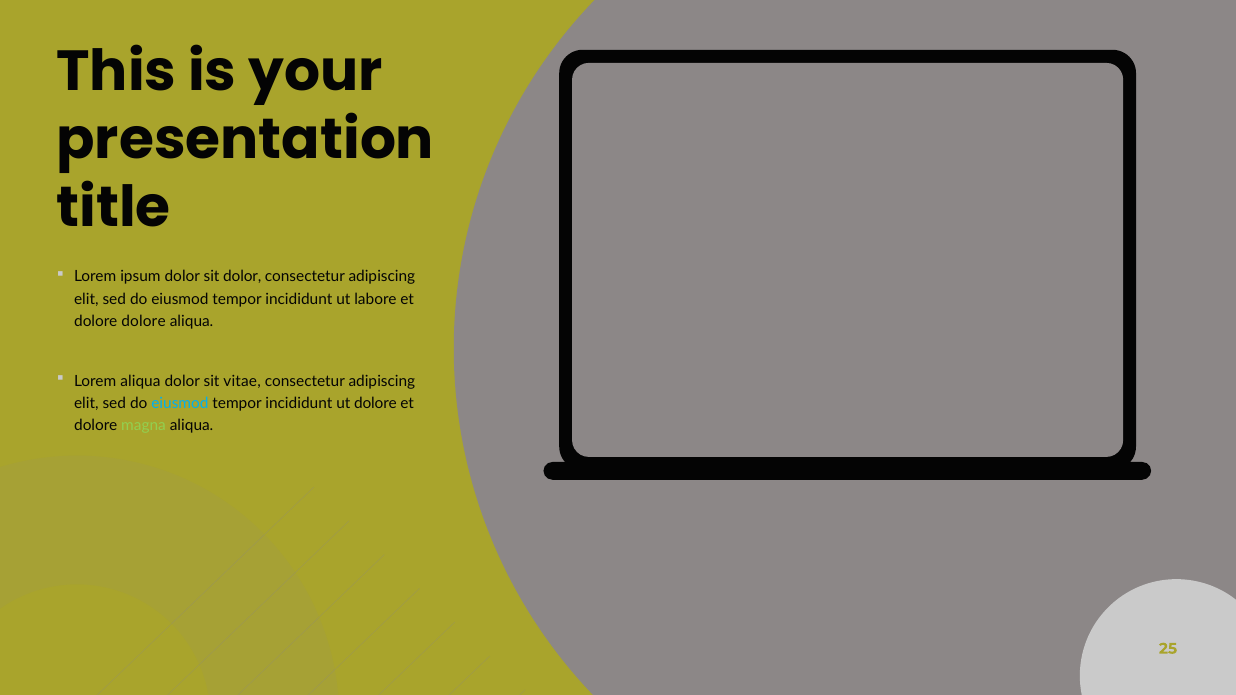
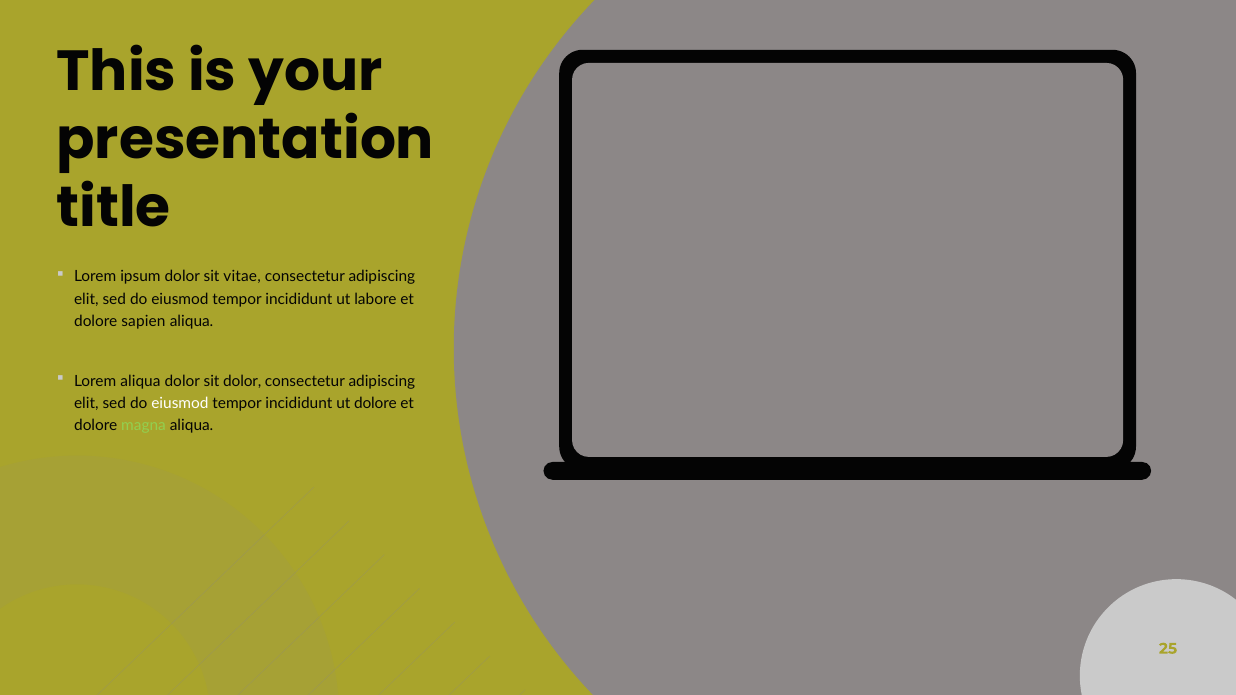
sit dolor: dolor -> vitae (242, 277)
dolore dolore: dolore -> sapien (143, 321)
sit vitae: vitae -> dolor (242, 381)
eiusmod colour: light blue -> white (180, 403)
